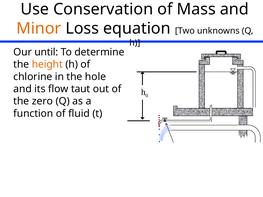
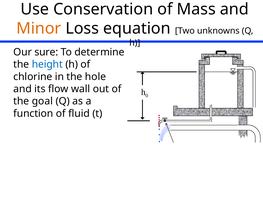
until: until -> sure (46, 52)
height colour: orange -> blue (47, 64)
taut: taut -> wall (81, 89)
zero: zero -> goal (42, 101)
